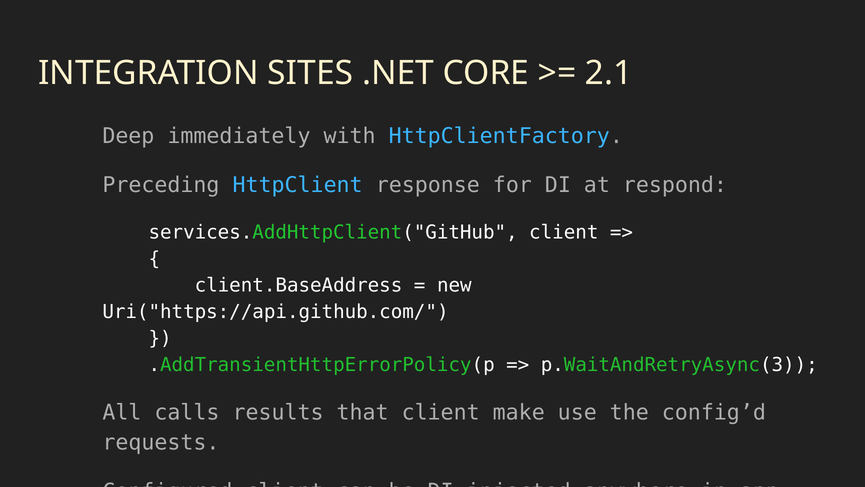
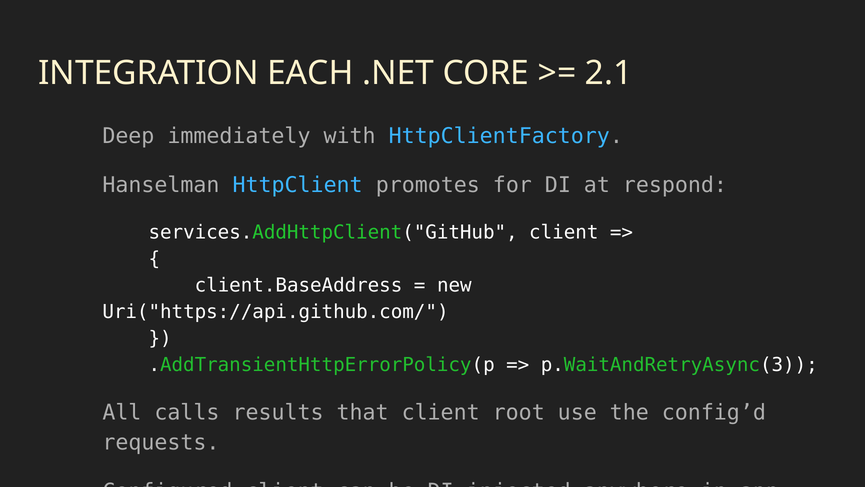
SITES: SITES -> EACH (310, 73)
Preceding: Preceding -> Hanselman (161, 185)
response: response -> promotes (428, 185)
make: make -> root (519, 412)
